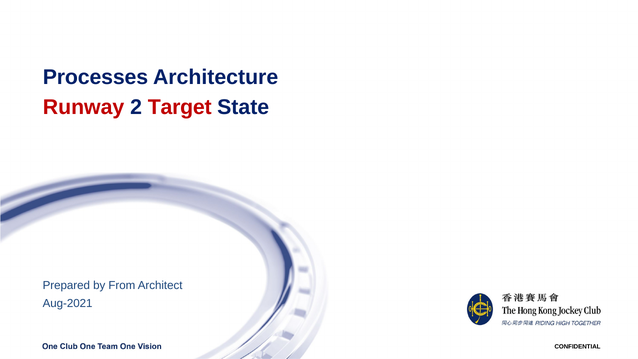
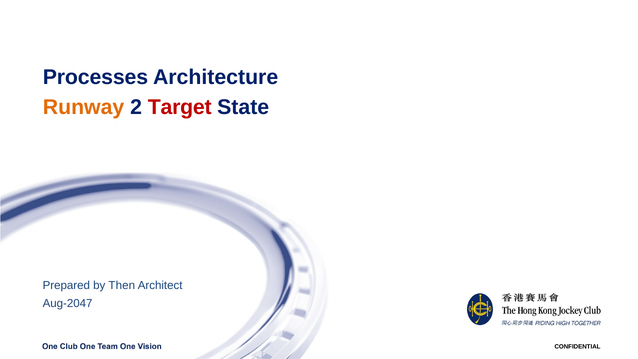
Runway colour: red -> orange (84, 107)
From: From -> Then (122, 286)
Aug-2021: Aug-2021 -> Aug-2047 (68, 304)
